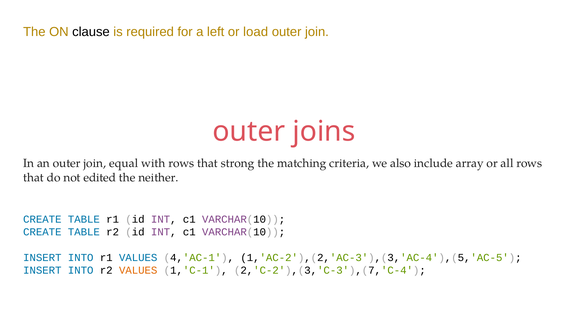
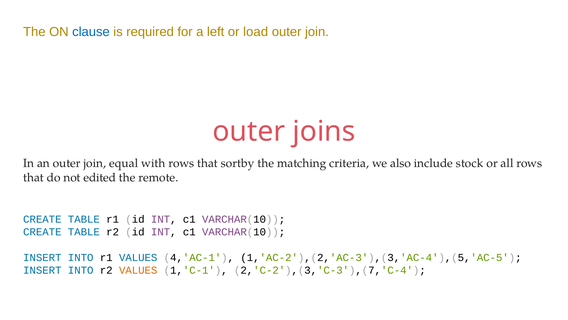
clause colour: black -> blue (91, 32)
strong: strong -> sortby (238, 163)
array: array -> stock (470, 163)
neither: neither -> remote (158, 177)
